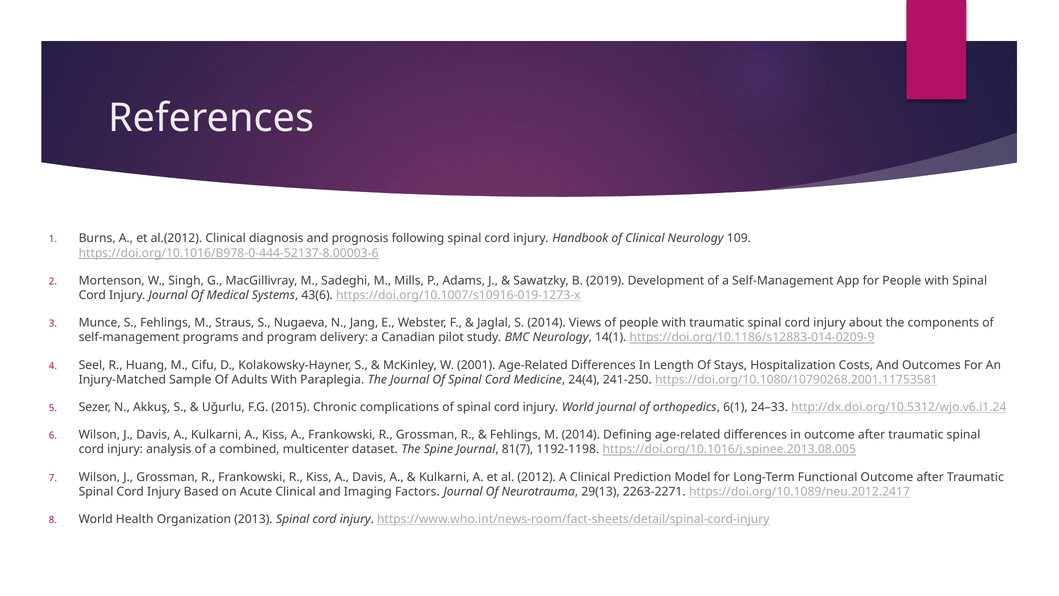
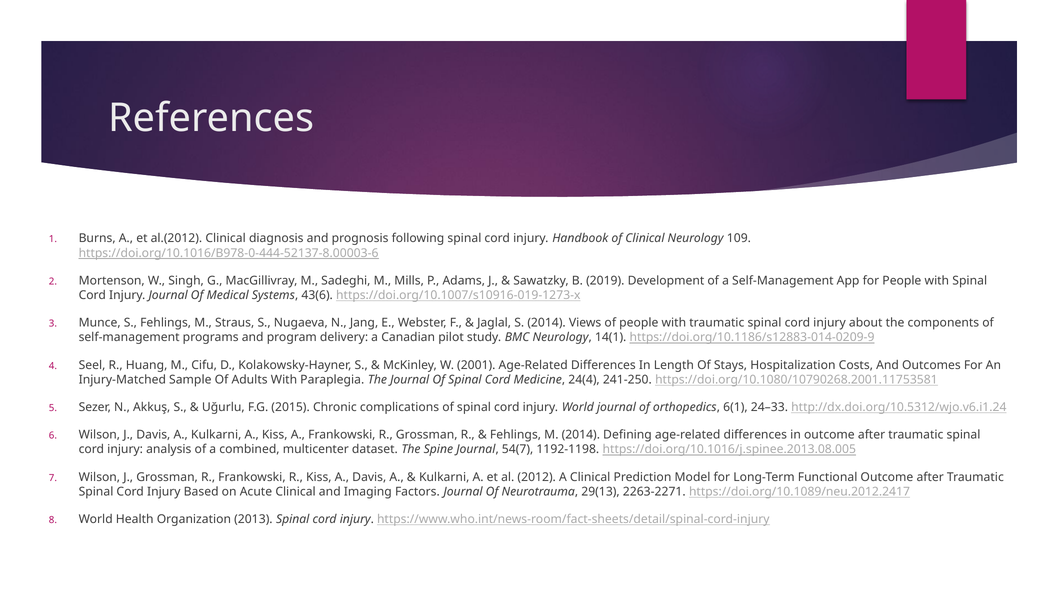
81(7: 81(7 -> 54(7 (518, 449)
